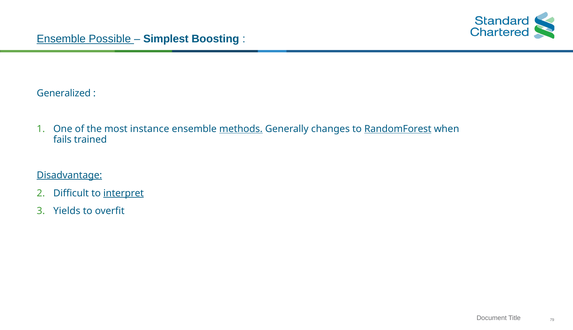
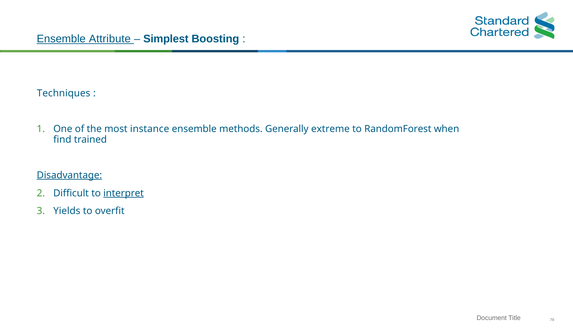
Possible: Possible -> Attribute (110, 39)
Generalized: Generalized -> Techniques (64, 93)
methods underline: present -> none (241, 129)
changes: changes -> extreme (330, 129)
RandomForest underline: present -> none (398, 129)
fails: fails -> find (62, 140)
